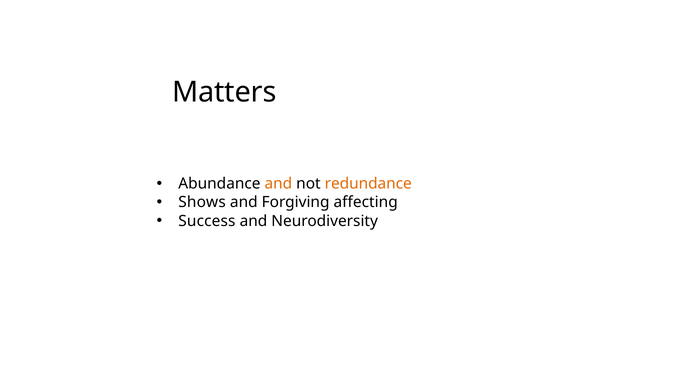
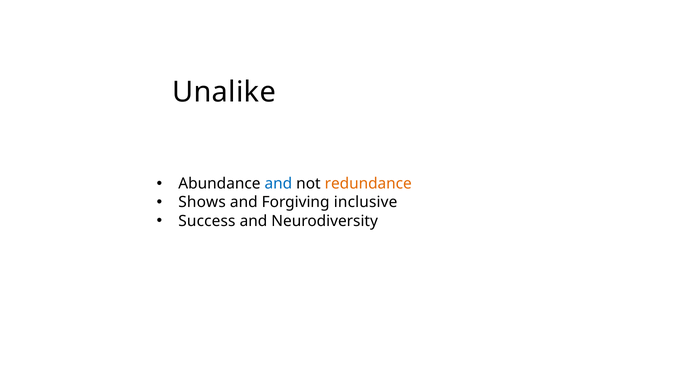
Matters: Matters -> Unalike (224, 92)
and colour: orange -> blue (278, 184)
affecting: affecting -> inclusive (366, 202)
